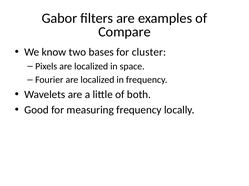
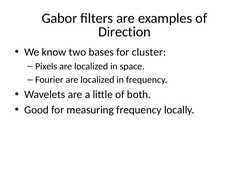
Compare: Compare -> Direction (125, 32)
